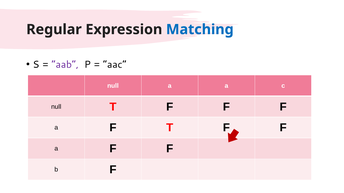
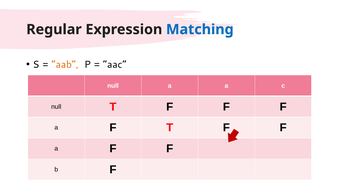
aab colour: purple -> orange (65, 65)
